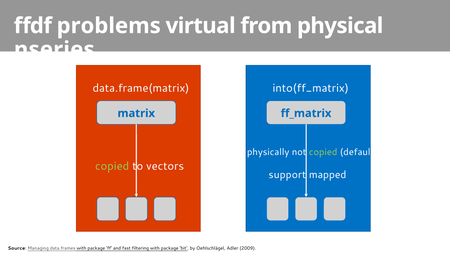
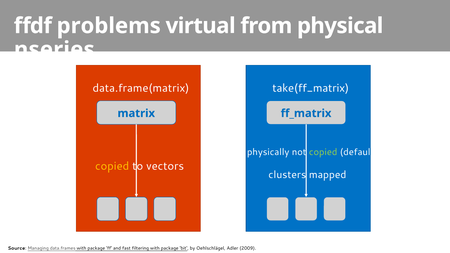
into(ff_matrix: into(ff_matrix -> take(ff_matrix (311, 88)
copied colour: light green -> yellow (112, 166)
support: support -> clusters (287, 175)
